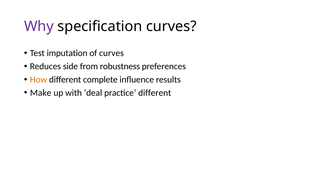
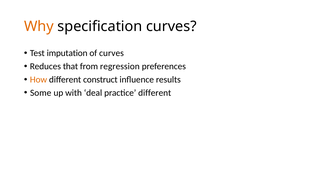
Why colour: purple -> orange (39, 26)
side: side -> that (70, 66)
robustness: robustness -> regression (120, 66)
complete: complete -> construct (100, 80)
Make: Make -> Some (41, 93)
